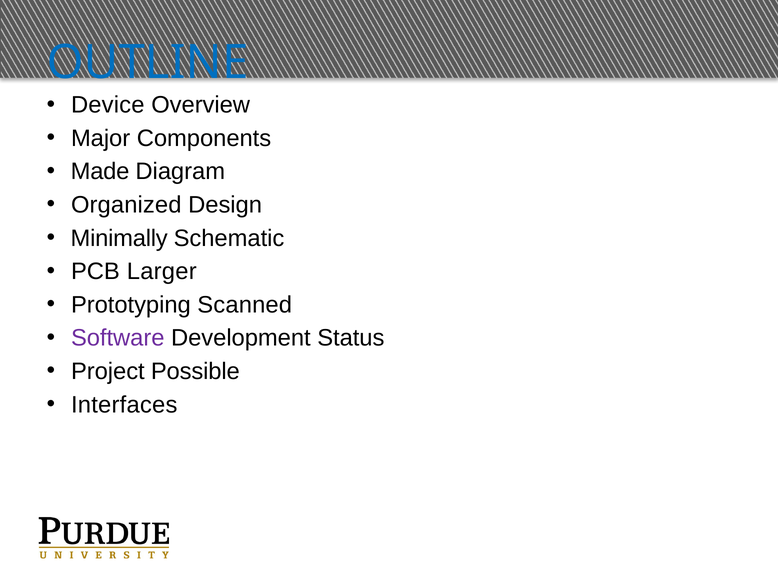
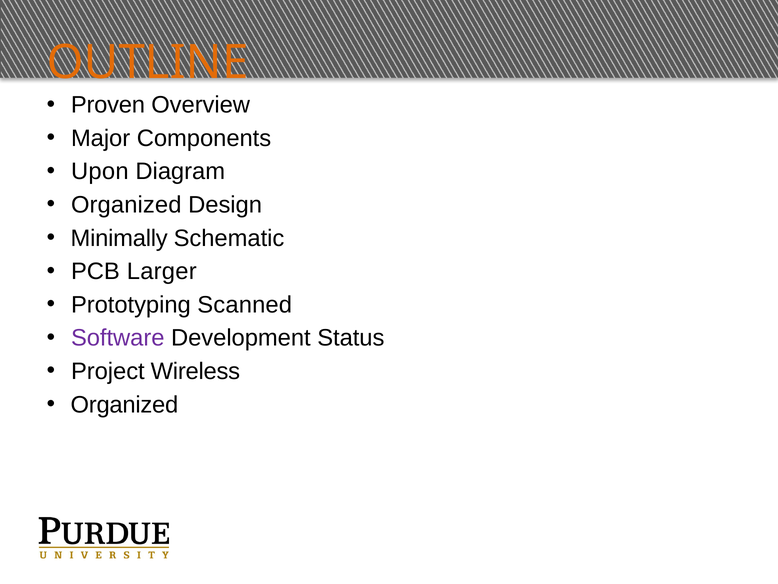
OUTLINE colour: blue -> orange (148, 63)
Device: Device -> Proven (108, 105)
Made: Made -> Upon (100, 171)
Possible: Possible -> Wireless (195, 371)
Interfaces: Interfaces -> Organized (124, 404)
